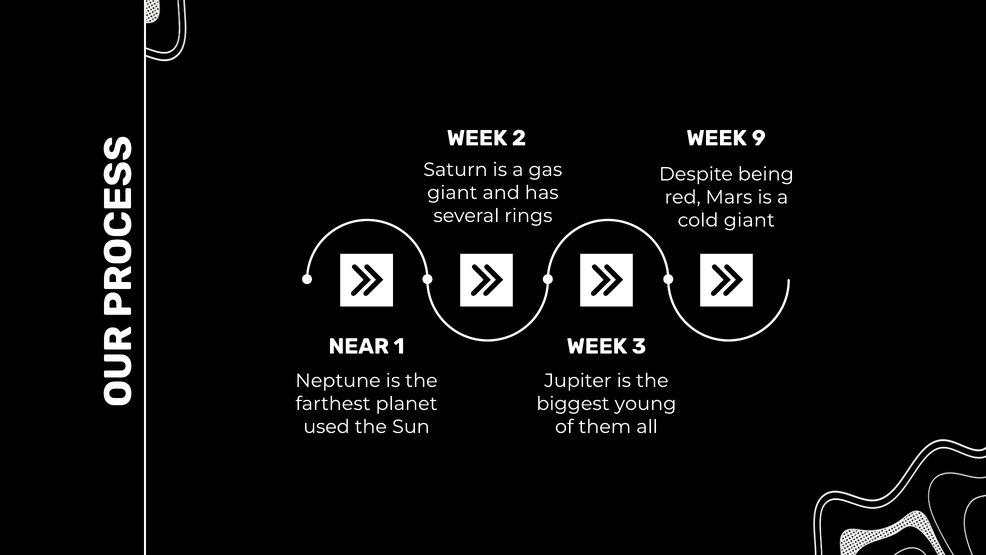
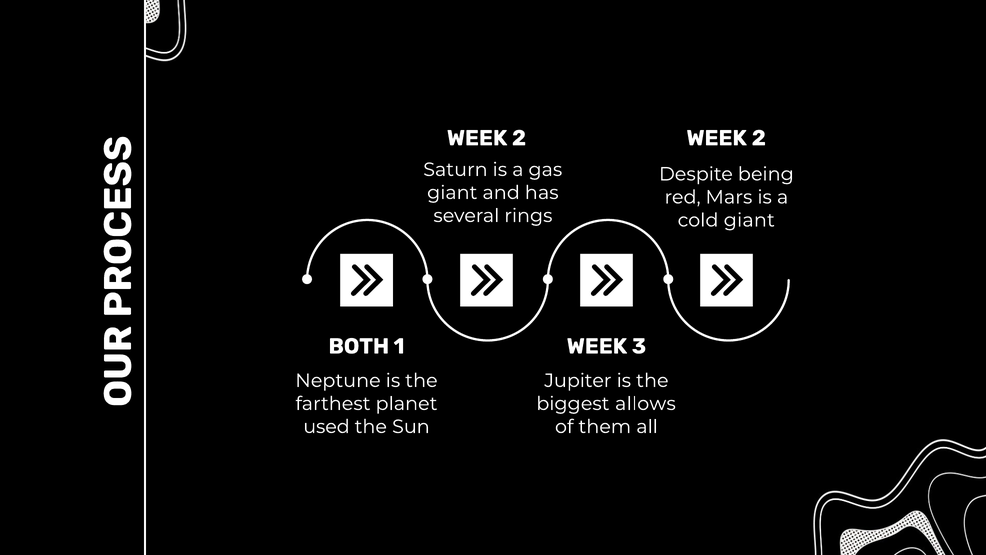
9: 9 -> 2 (759, 138)
NEAR: NEAR -> BOTH (359, 346)
young: young -> allows (645, 403)
